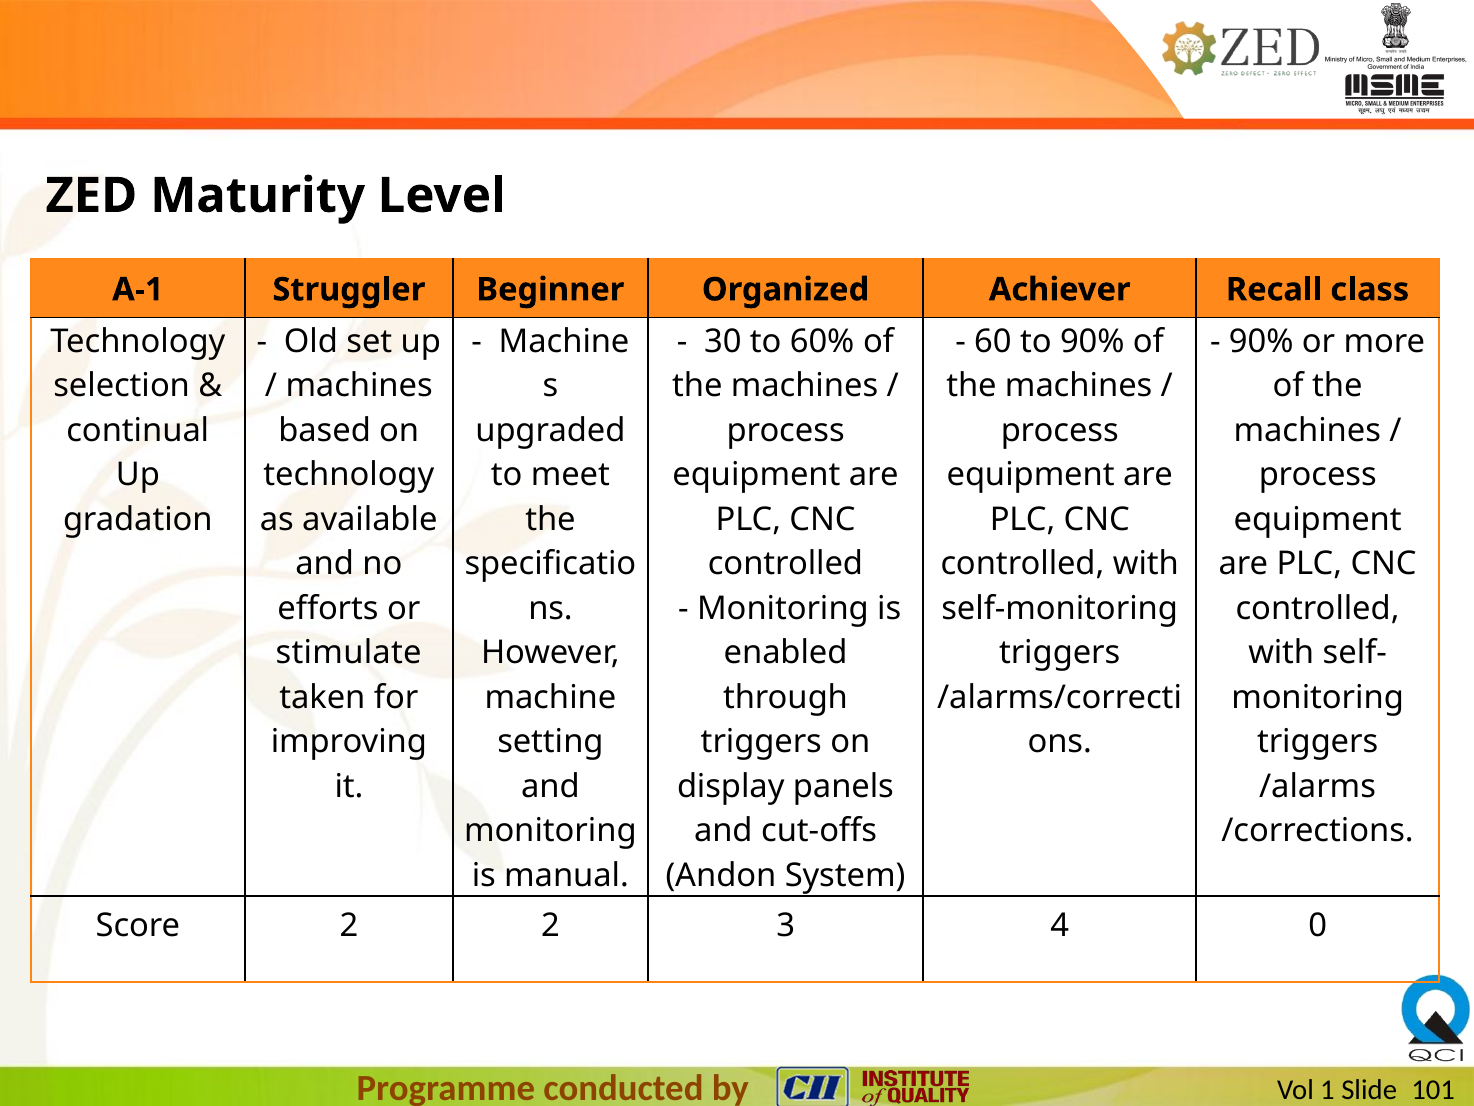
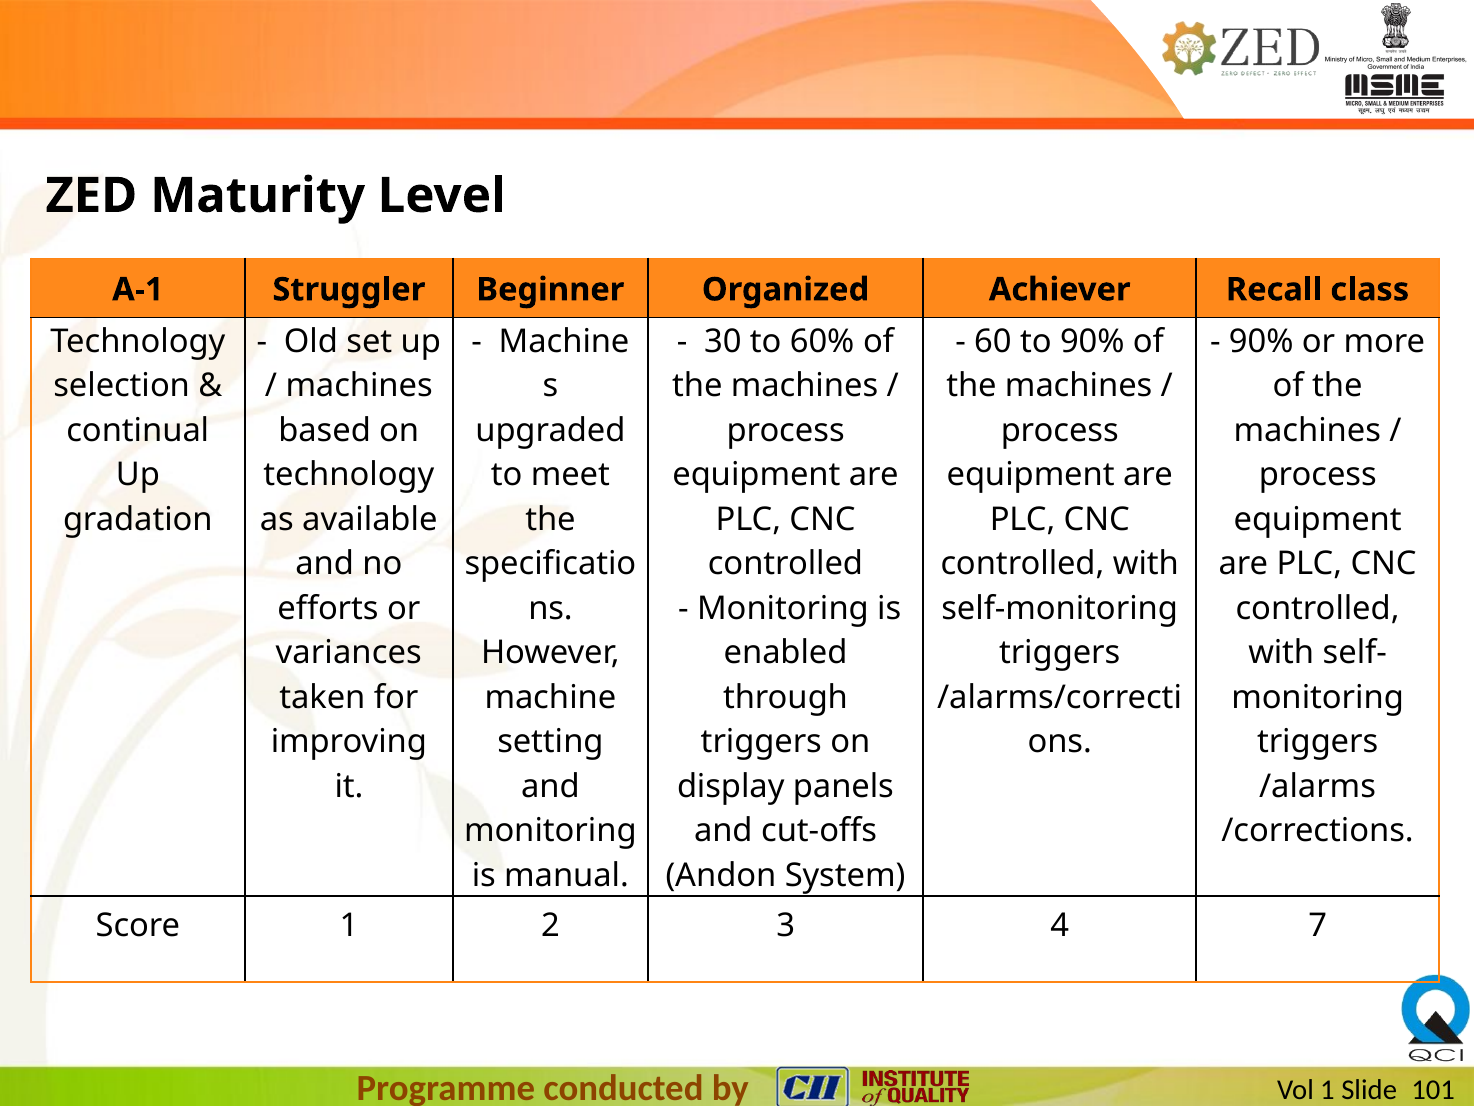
stimulate: stimulate -> variances (349, 653)
Score 2: 2 -> 1 (349, 925)
0: 0 -> 7 (1318, 925)
